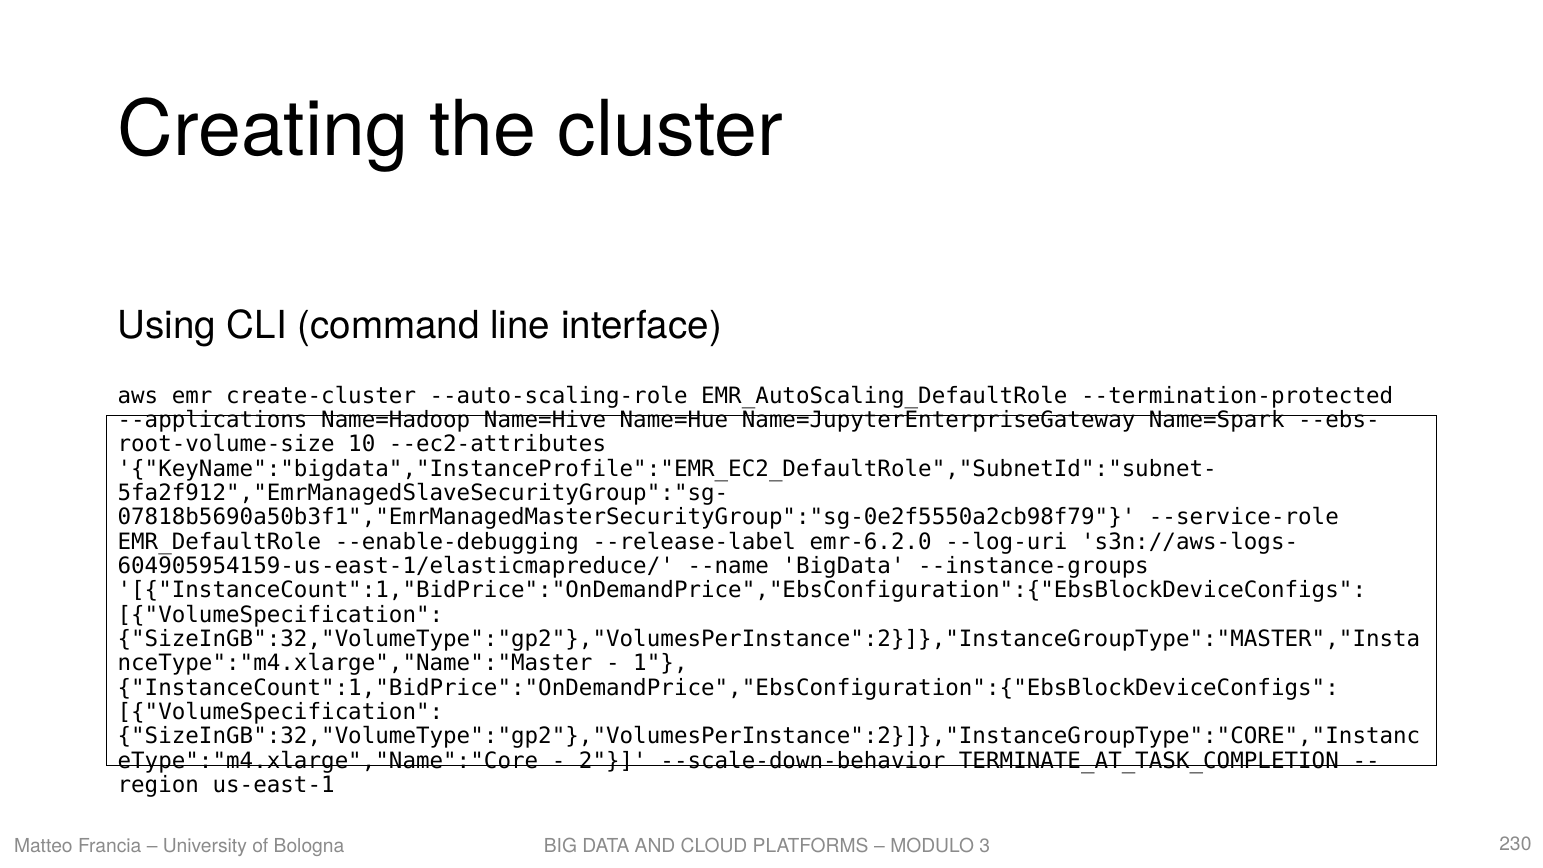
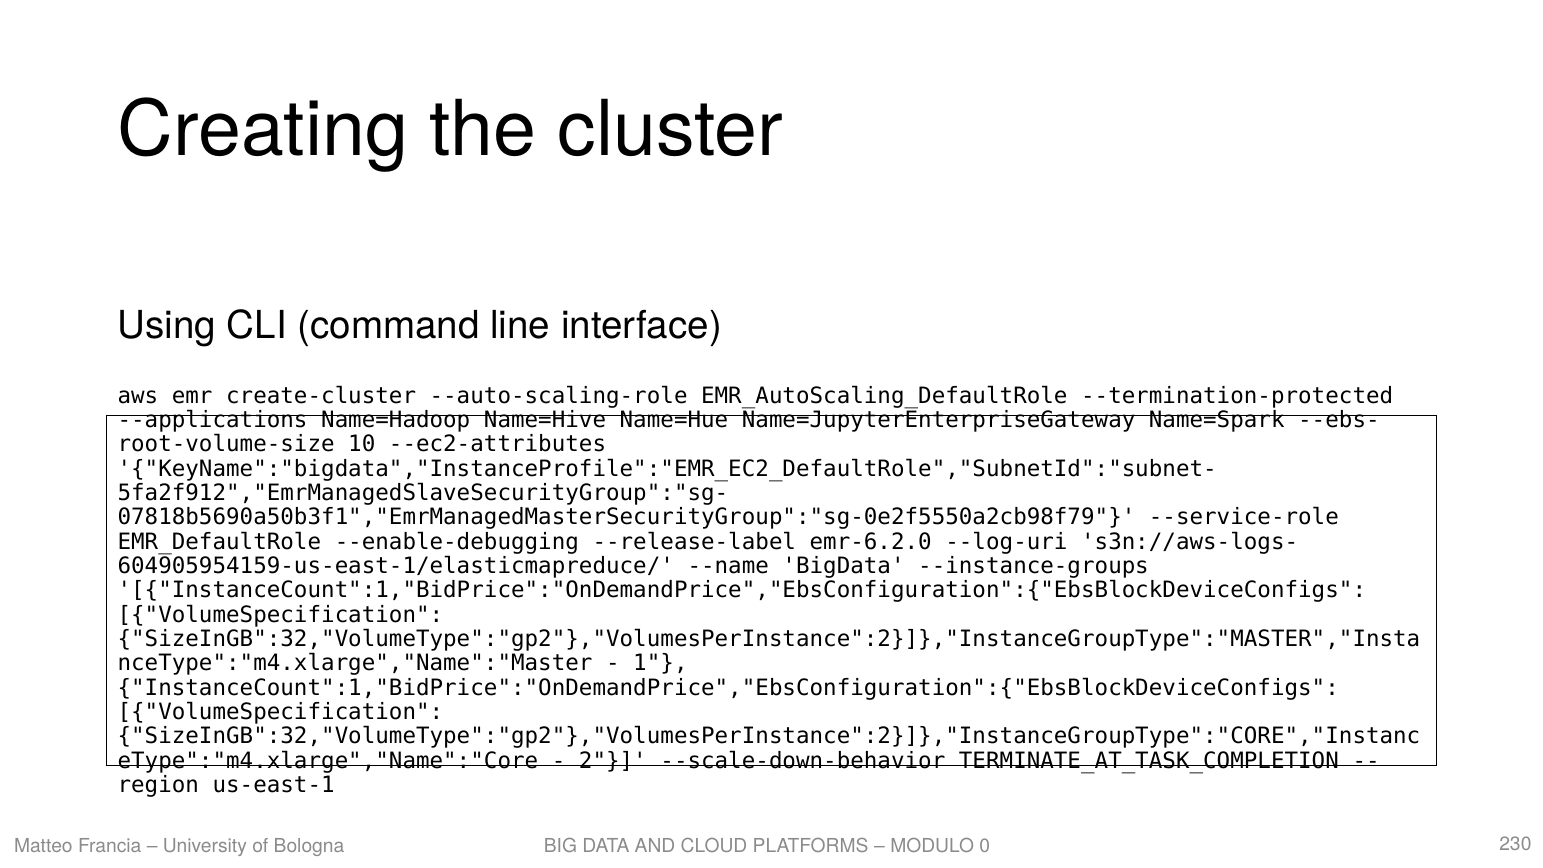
3: 3 -> 0 (985, 846)
